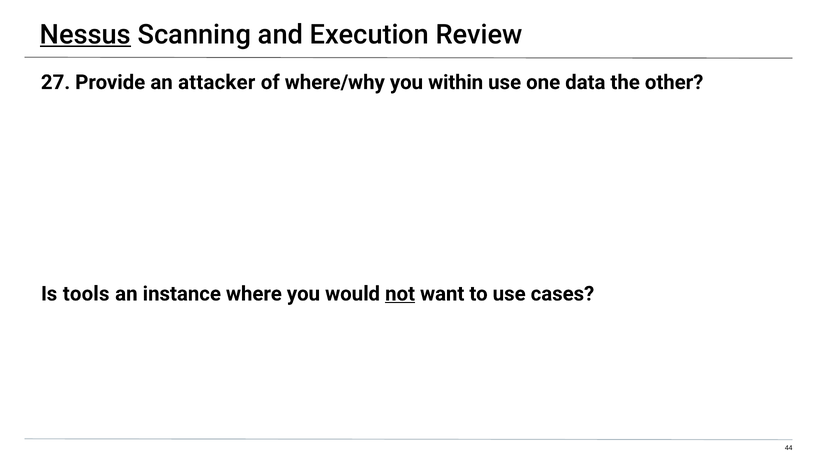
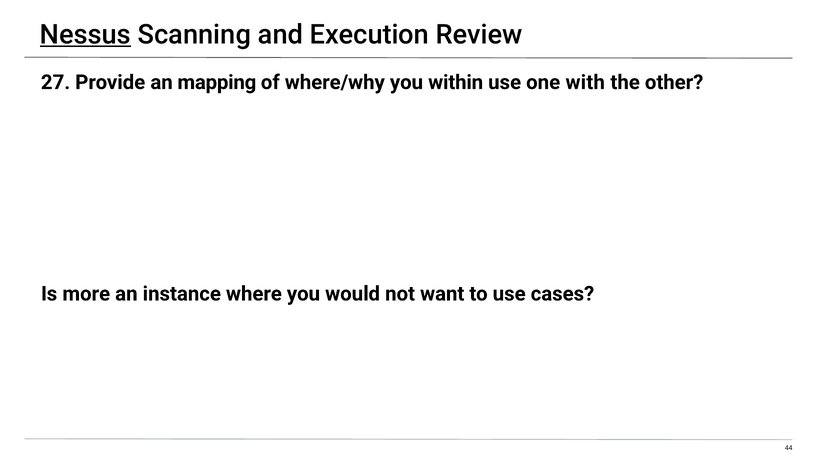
attacker: attacker -> mapping (217, 82)
data: data -> with (585, 82)
tools: tools -> more (86, 294)
not underline: present -> none (400, 294)
